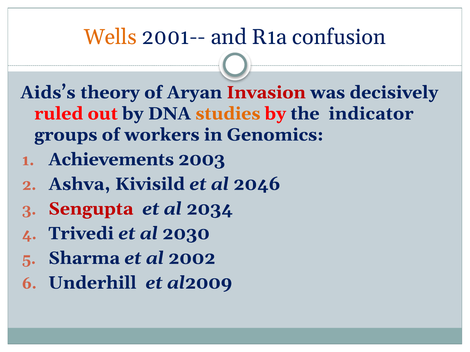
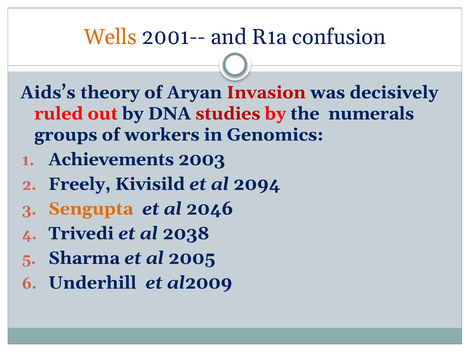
studies colour: orange -> red (228, 114)
indicator: indicator -> numerals (371, 114)
Ashva: Ashva -> Freely (80, 184)
2046: 2046 -> 2094 (257, 184)
Sengupta colour: red -> orange (91, 209)
2034: 2034 -> 2046 (210, 209)
2030: 2030 -> 2038 (186, 234)
2002: 2002 -> 2005 (192, 258)
